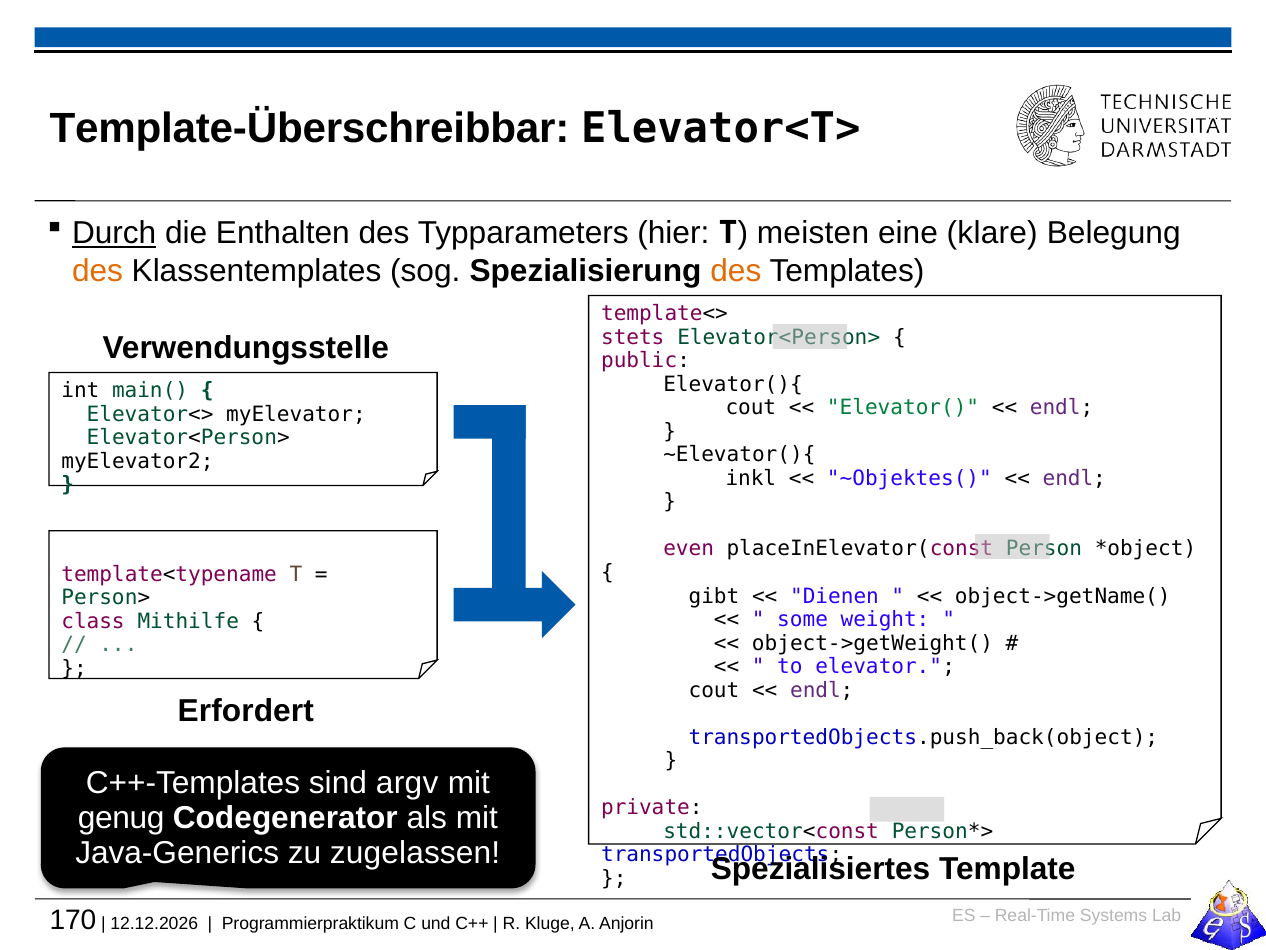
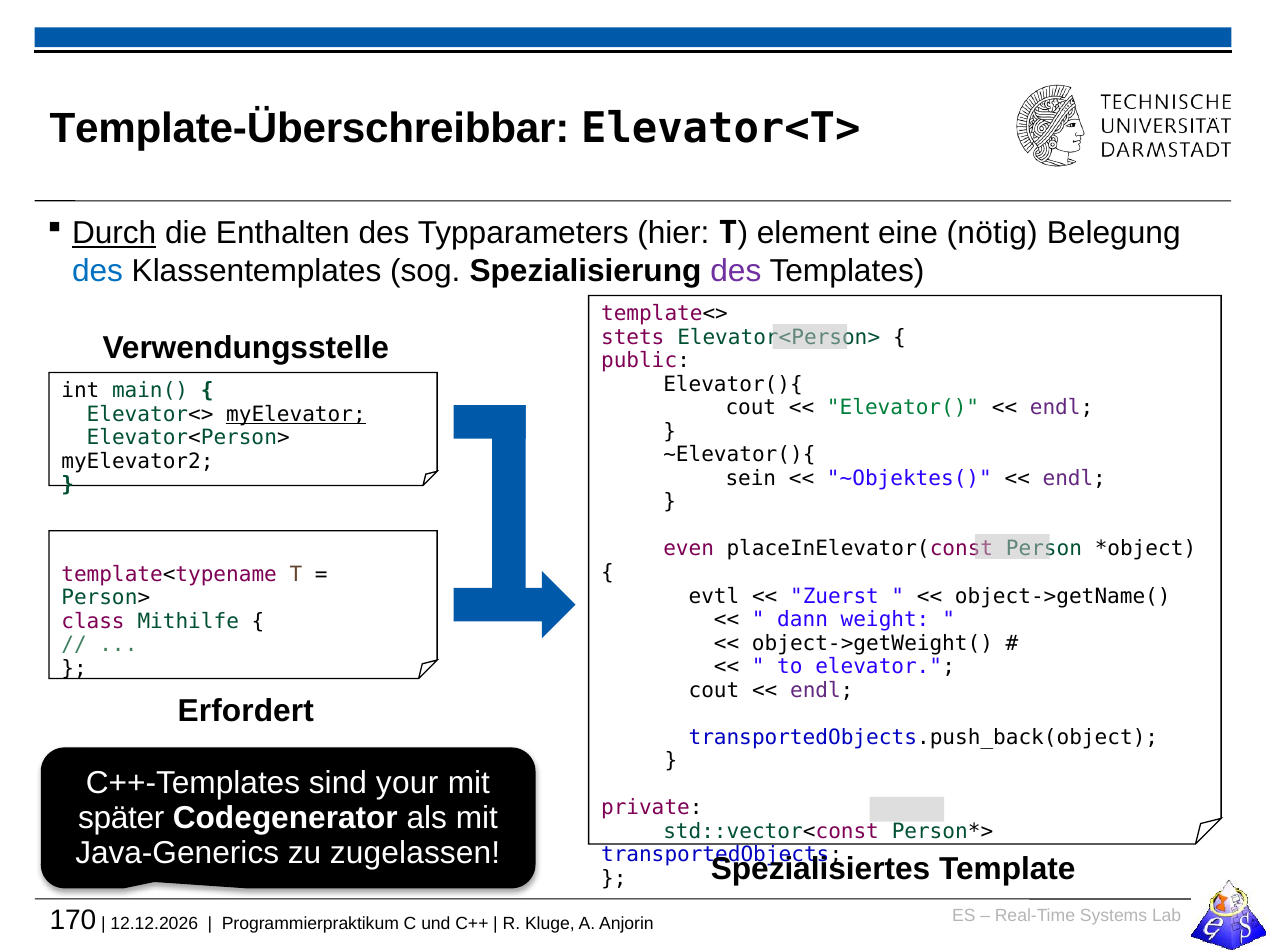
meisten: meisten -> element (813, 233)
klare: klare -> nötig (992, 233)
des colour: orange -> blue (97, 271)
des colour: orange -> purple (736, 271)
myElevator underline: none -> present (296, 414)
inkl: inkl -> sein (751, 478)
gibt: gibt -> evtl (714, 596)
Dienen: Dienen -> Zuerst (834, 596)
some: some -> dann (803, 619)
argv: argv -> your (407, 782)
genug: genug -> später (121, 818)
